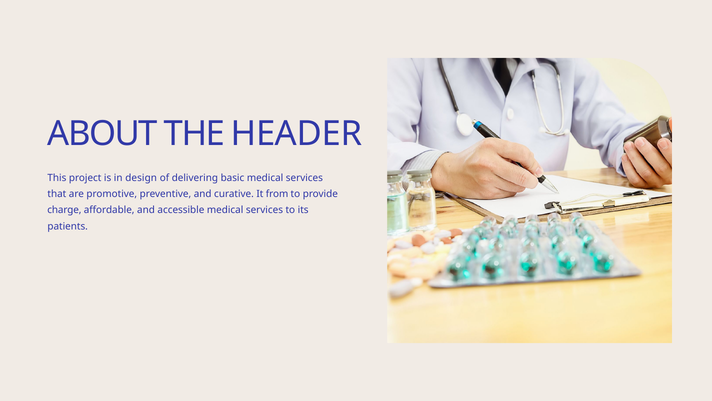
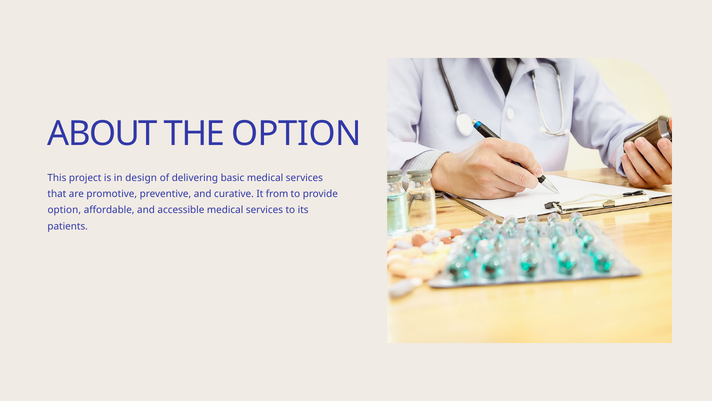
THE HEADER: HEADER -> OPTION (296, 134)
charge: charge -> option (64, 210)
